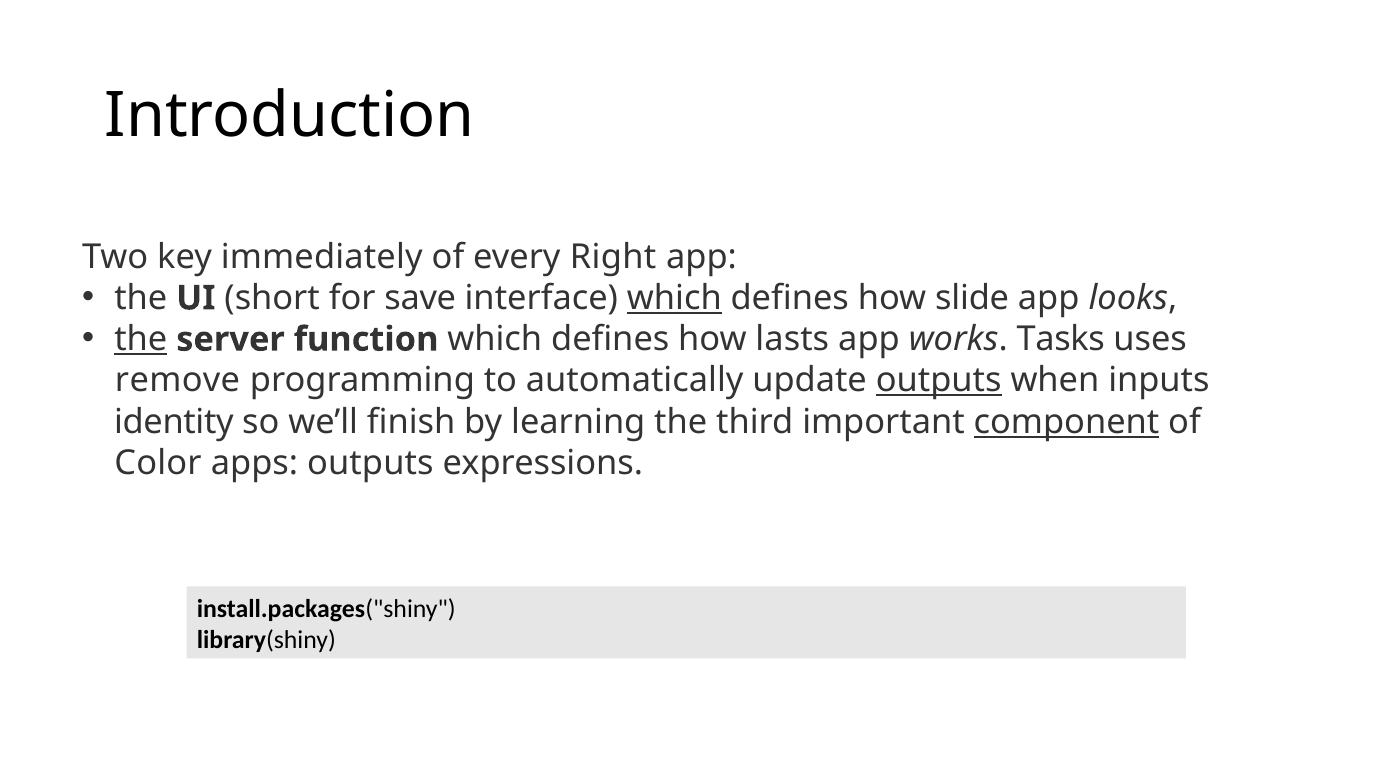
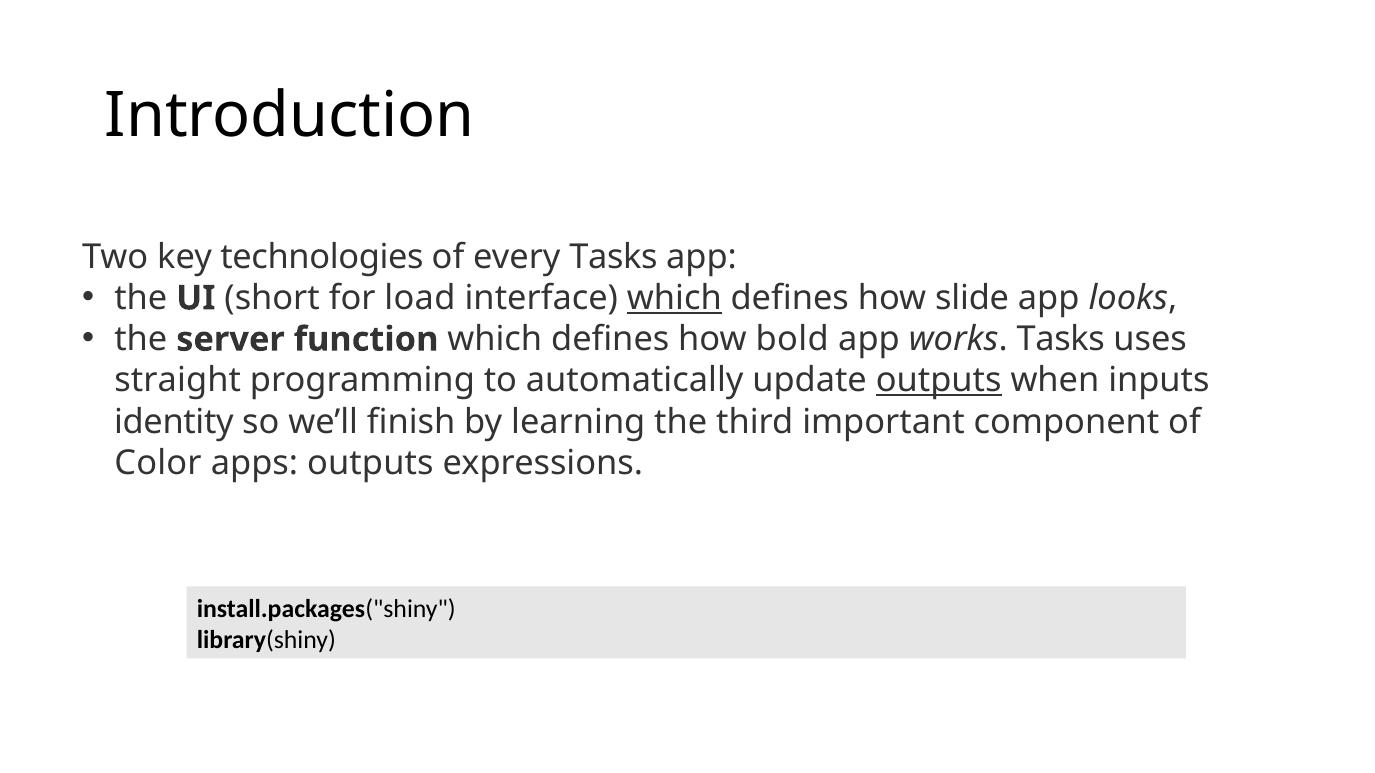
immediately: immediately -> technologies (322, 257)
every Right: Right -> Tasks (613, 257)
save: save -> load (420, 298)
the underline: present -> none (141, 340)
lasts: lasts -> bold (792, 340)
remove: remove -> straight (178, 381)
component underline: present -> none (1066, 422)
